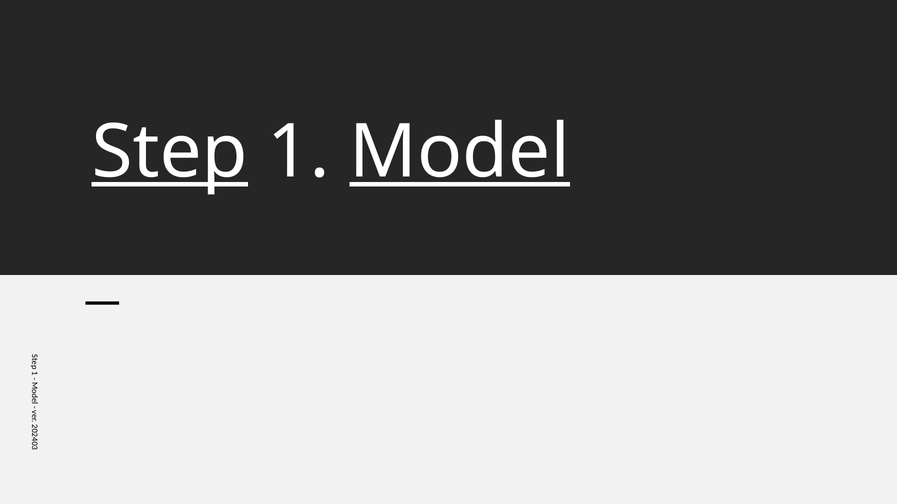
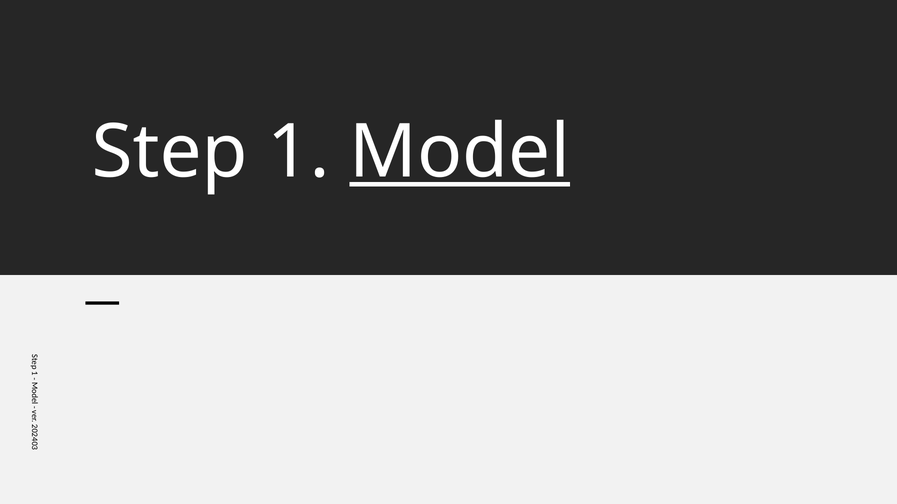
Step underline: present -> none (170, 152)
